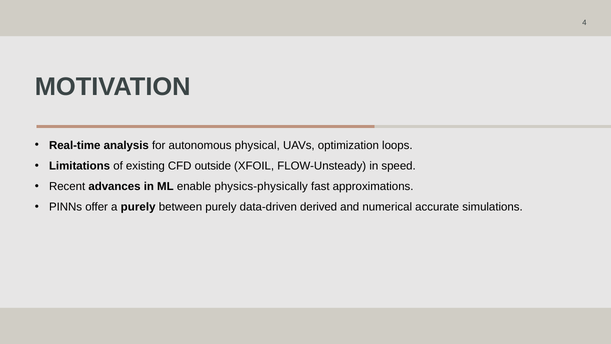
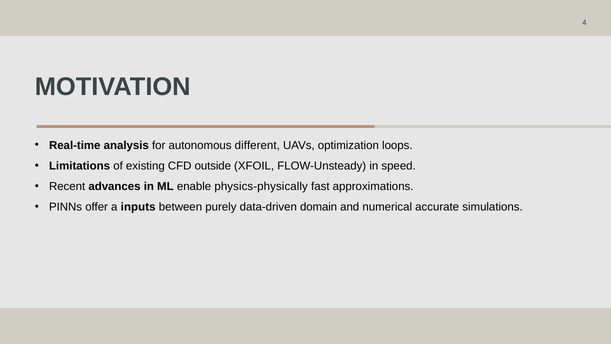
physical: physical -> different (257, 145)
a purely: purely -> inputs (138, 207)
derived: derived -> domain (319, 207)
